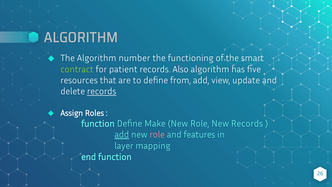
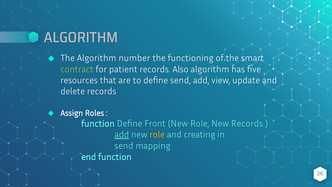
define from: from -> send (180, 80)
records underline: present -> none (102, 91)
Make: Make -> Front (155, 123)
role colour: pink -> yellow (157, 134)
features: features -> creating (199, 134)
layer: layer -> send (124, 146)
